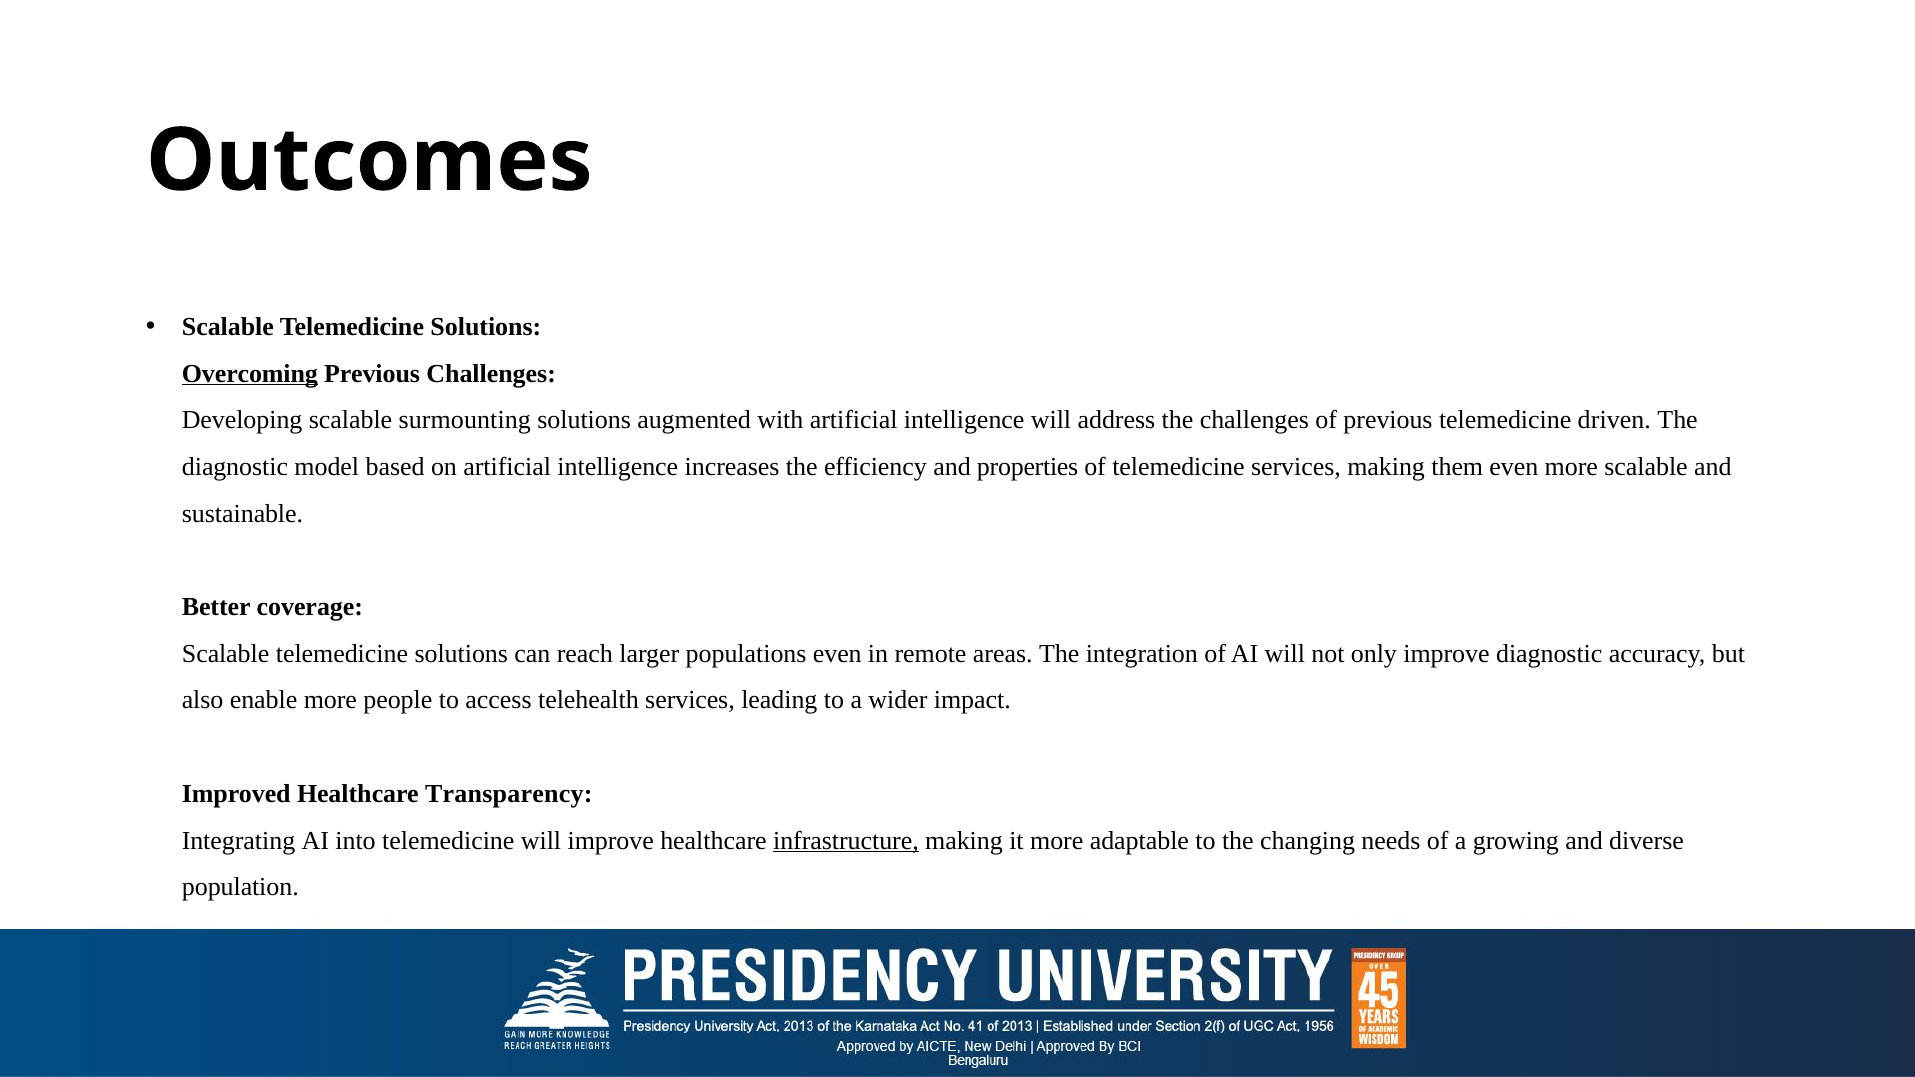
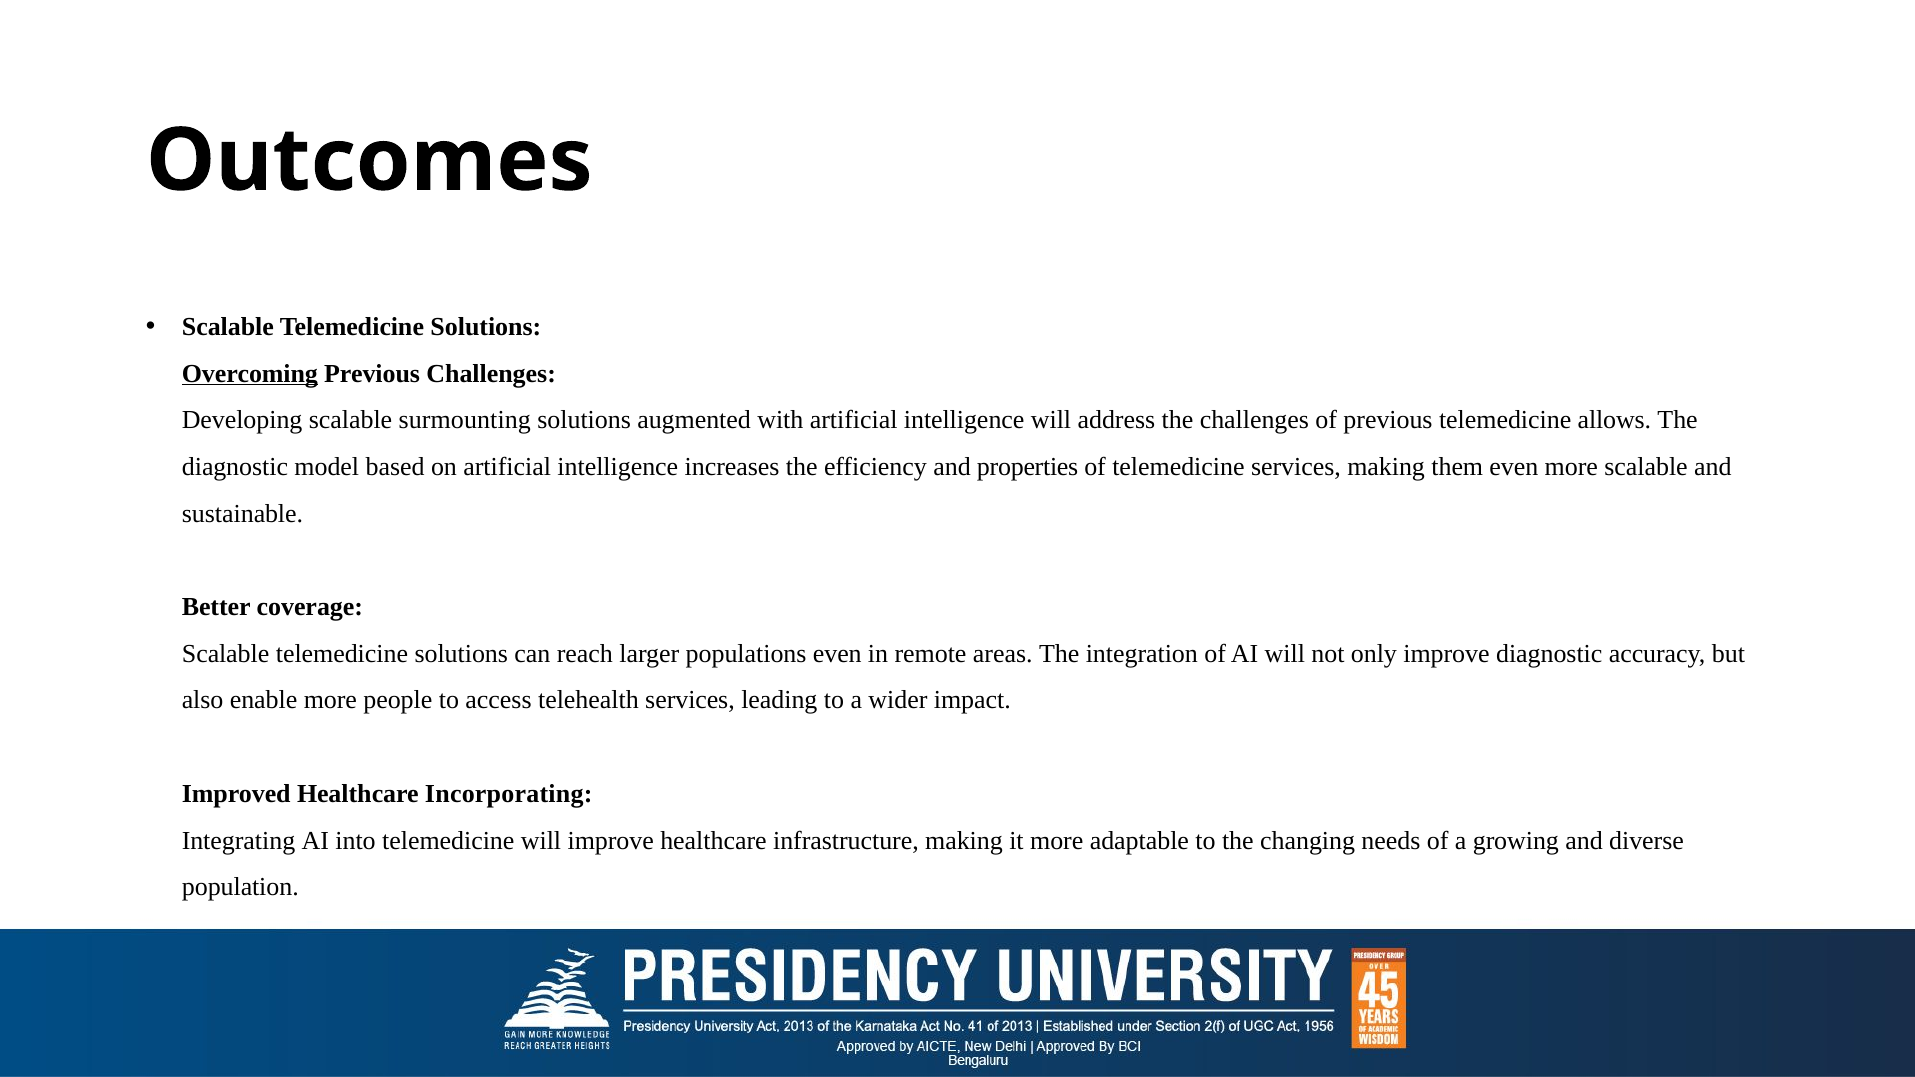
driven: driven -> allows (1614, 420)
Transparency: Transparency -> Incorporating (509, 794)
infrastructure underline: present -> none (846, 841)
